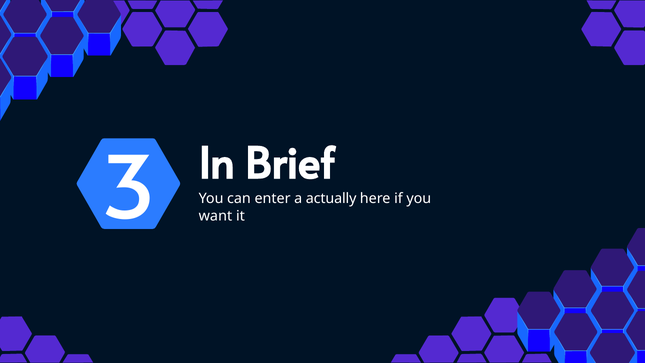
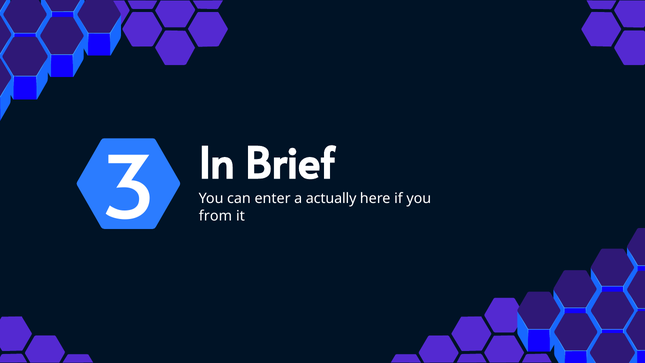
want: want -> from (215, 216)
